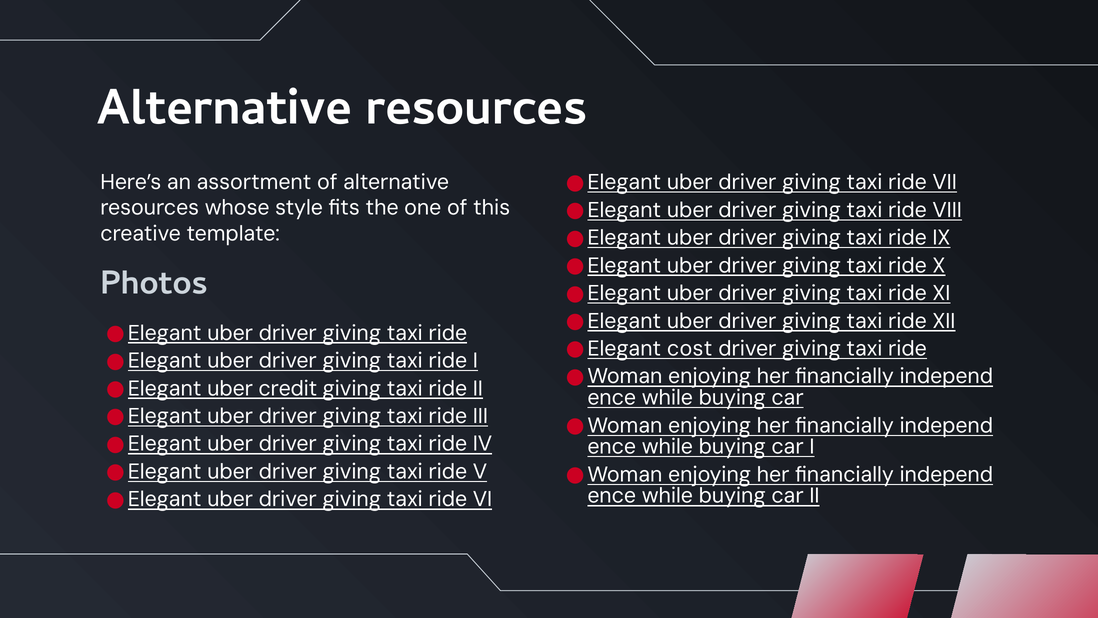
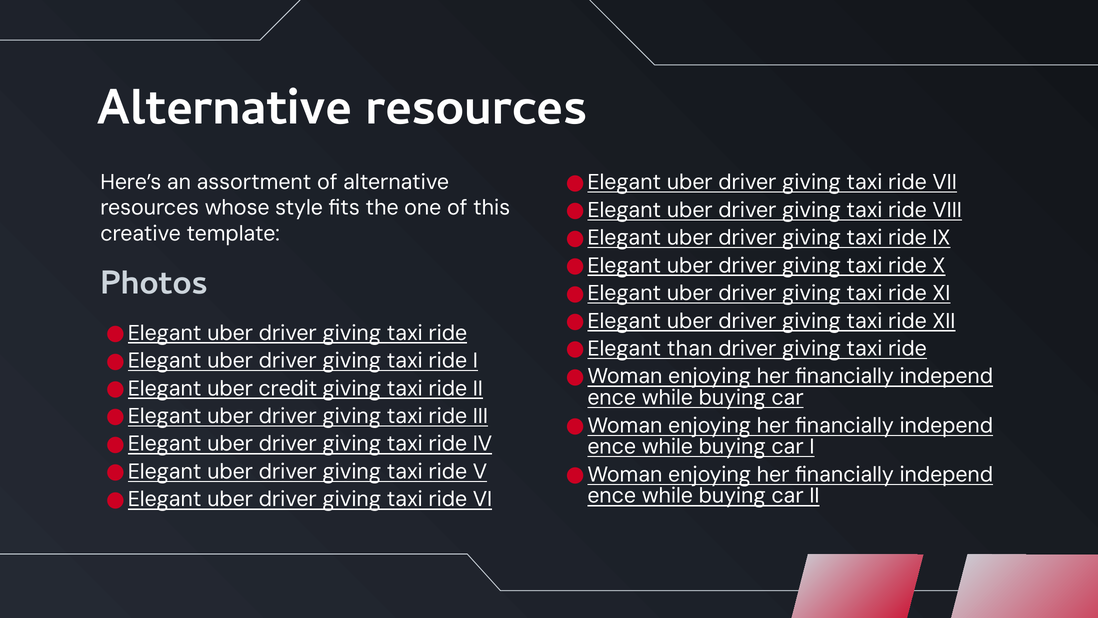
cost: cost -> than (690, 348)
